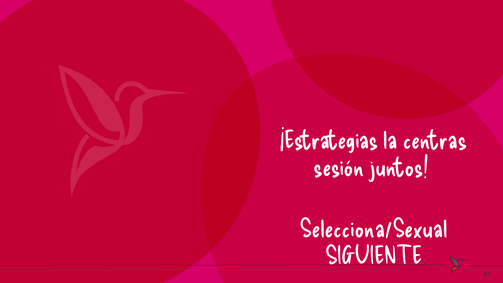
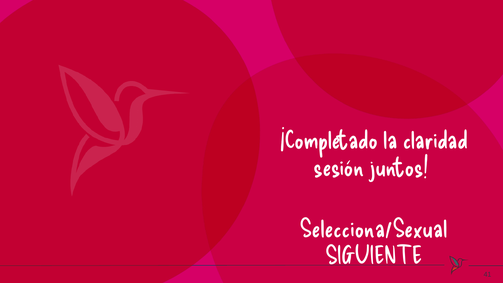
¡Estrategias: ¡Estrategias -> ¡Completado (329, 141)
centras: centras -> claridad (435, 141)
